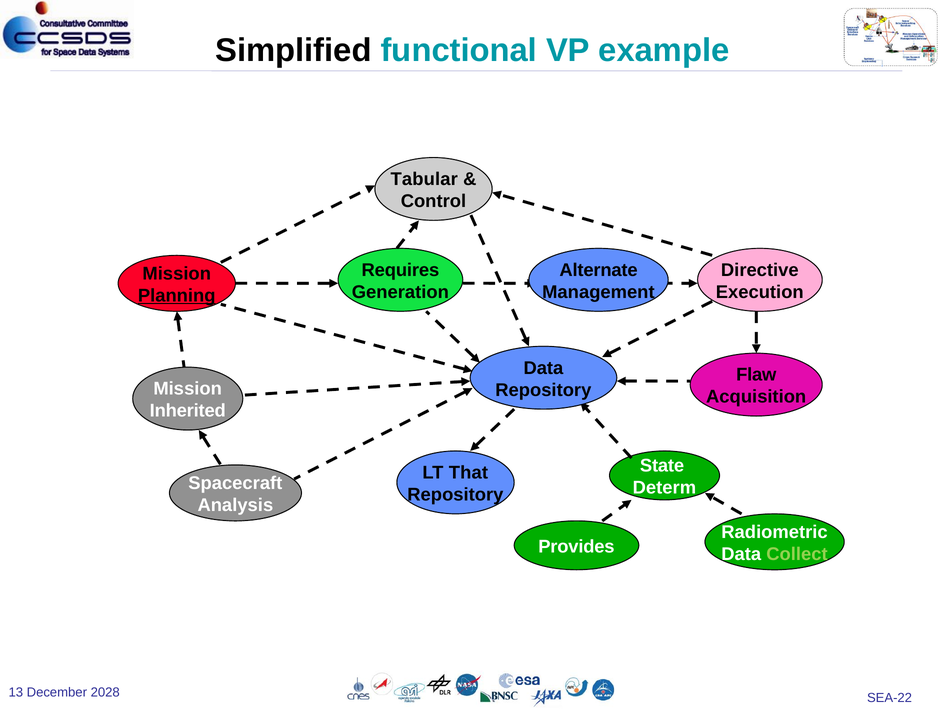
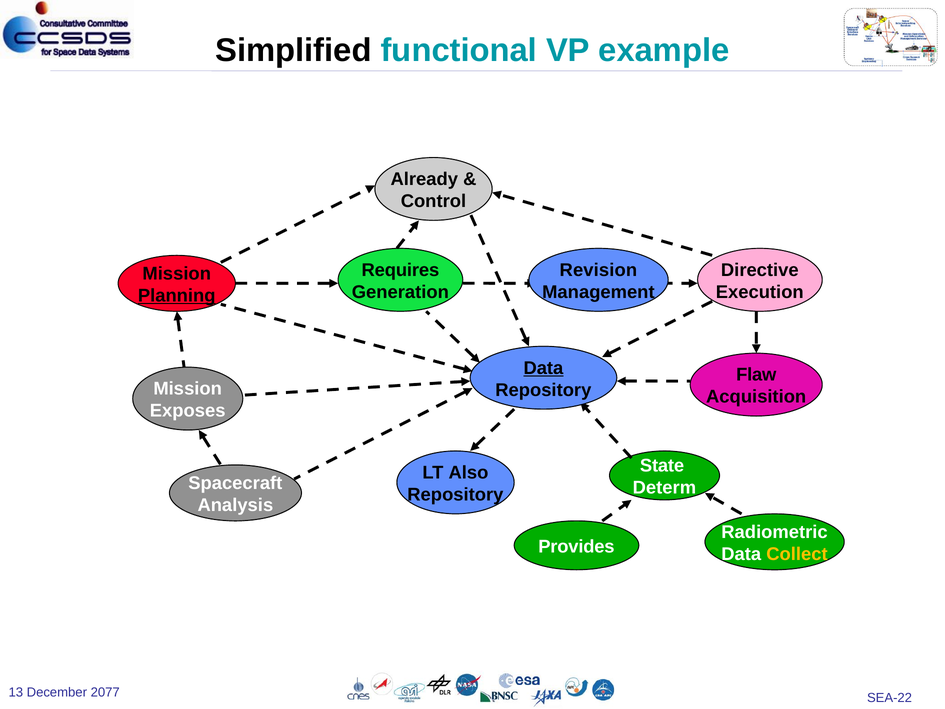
Tabular: Tabular -> Already (424, 179)
Alternate: Alternate -> Revision (598, 270)
Data underline: none -> present (543, 368)
Inherited: Inherited -> Exposes (188, 411)
That: That -> Also (469, 472)
Collect colour: light green -> yellow (797, 554)
2028: 2028 -> 2077 (105, 692)
